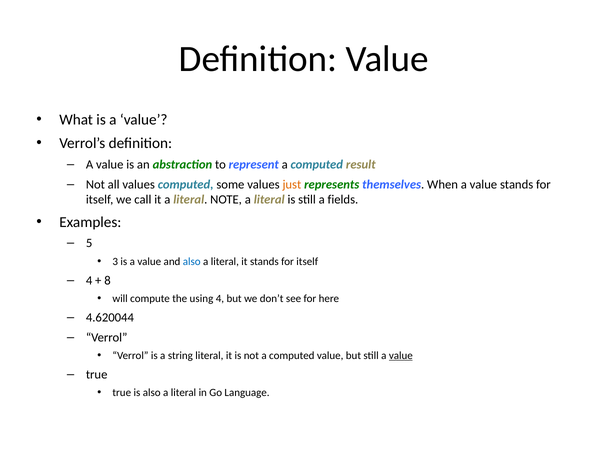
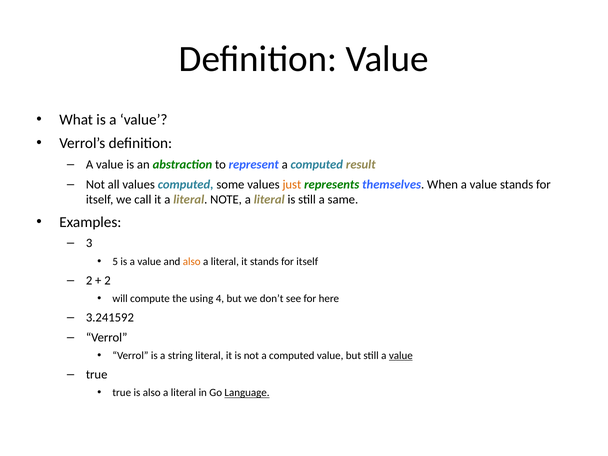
fields: fields -> same (343, 200)
5: 5 -> 3 (89, 243)
3: 3 -> 5 (115, 261)
also colour: blue -> orange (192, 261)
4: 4 -> 2 (89, 280)
8: 8 -> 2 (108, 280)
4.620044: 4.620044 -> 3.241592 (110, 318)
Language underline: none -> present (247, 393)
